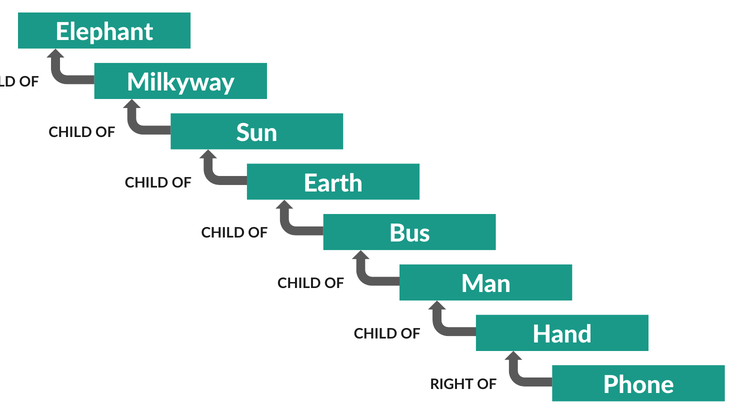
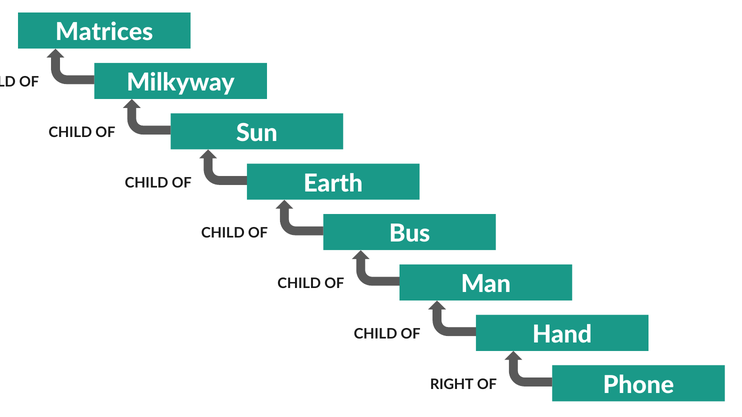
Elephant: Elephant -> Matrices (104, 32)
